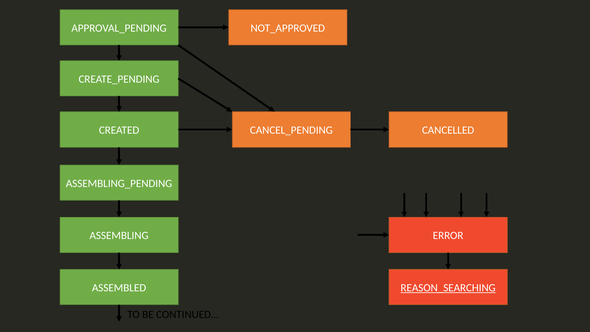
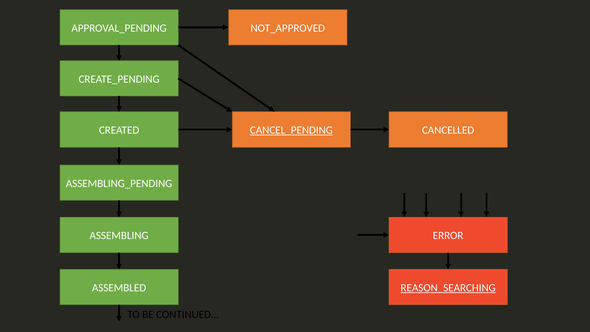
CANCEL_PENDING underline: none -> present (291, 130)
